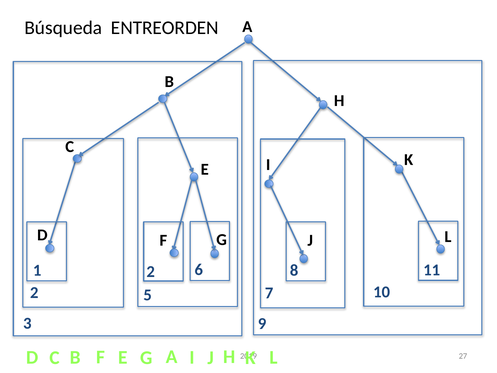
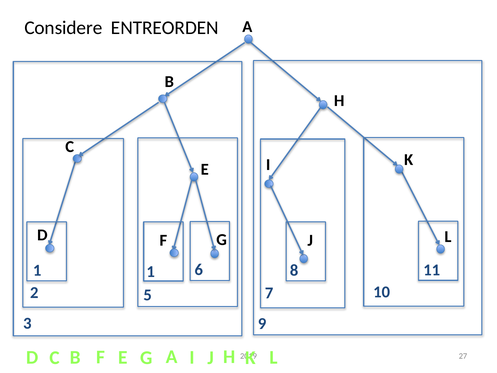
Búsqueda: Búsqueda -> Considere (63, 28)
1 2: 2 -> 1 (151, 272)
